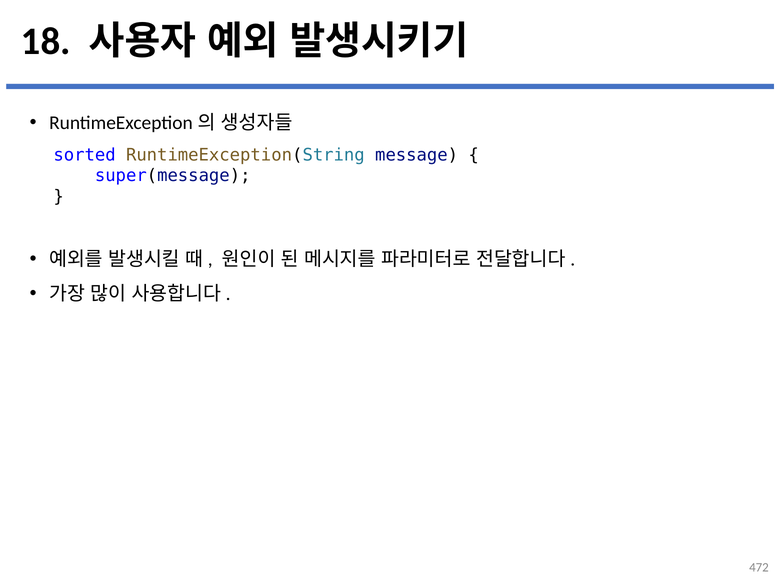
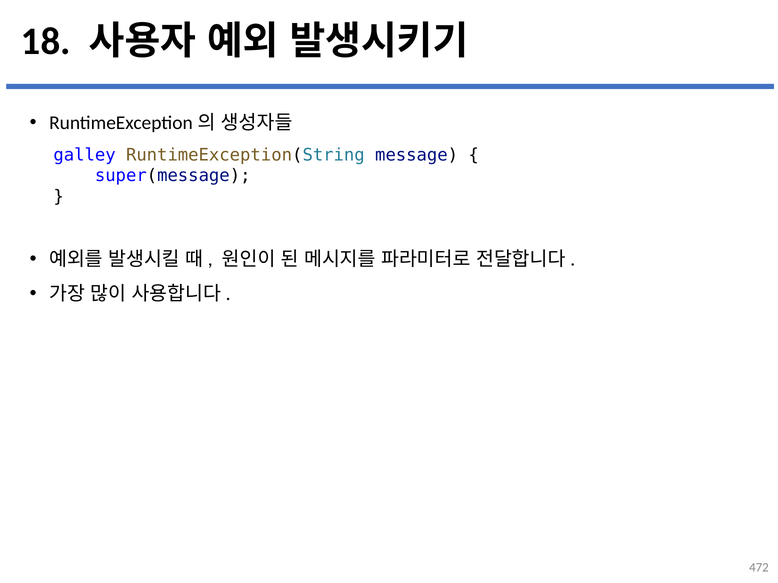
sorted: sorted -> galley (85, 155)
